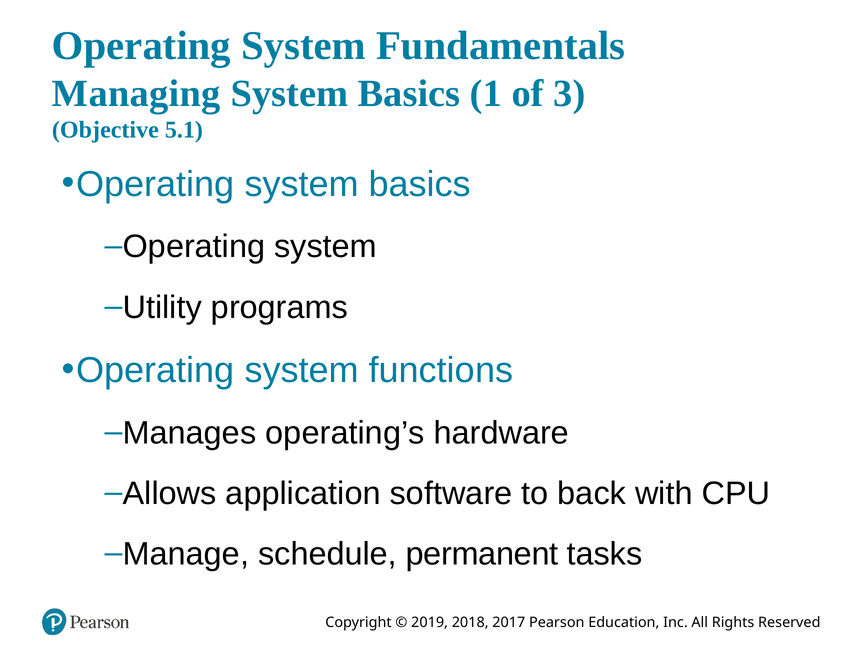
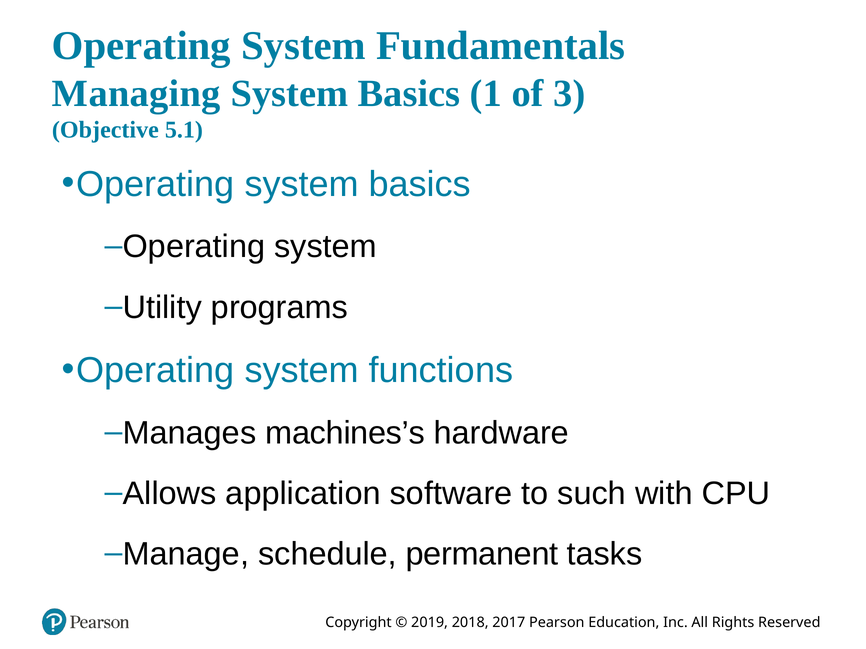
operating’s: operating’s -> machines’s (345, 433)
back: back -> such (592, 494)
